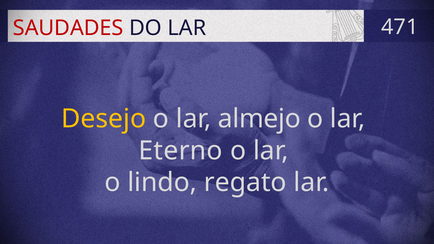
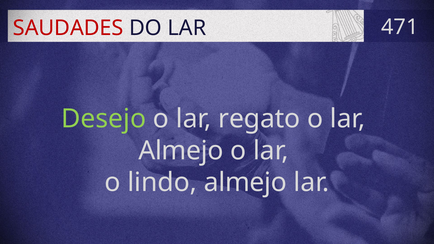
Desejo colour: yellow -> light green (104, 119)
almejo: almejo -> regato (259, 119)
Eterno: Eterno -> Almejo (181, 151)
lindo regato: regato -> almejo (245, 183)
